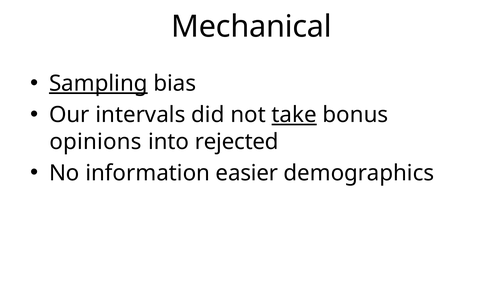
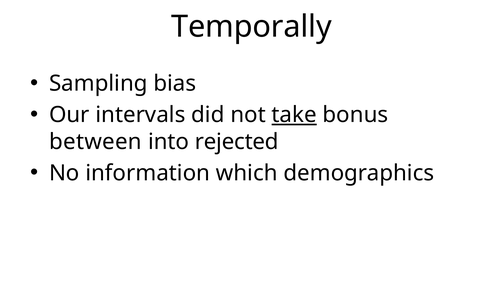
Mechanical: Mechanical -> Temporally (251, 27)
Sampling underline: present -> none (98, 84)
opinions: opinions -> between (96, 142)
easier: easier -> which (247, 173)
